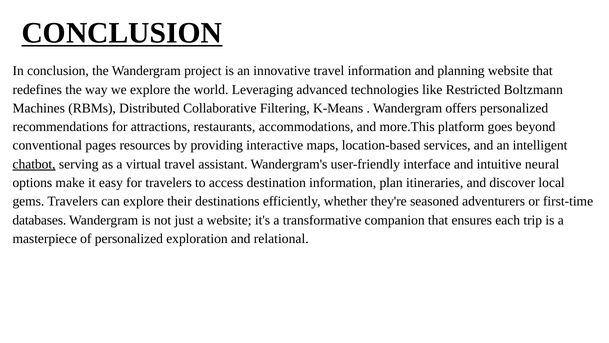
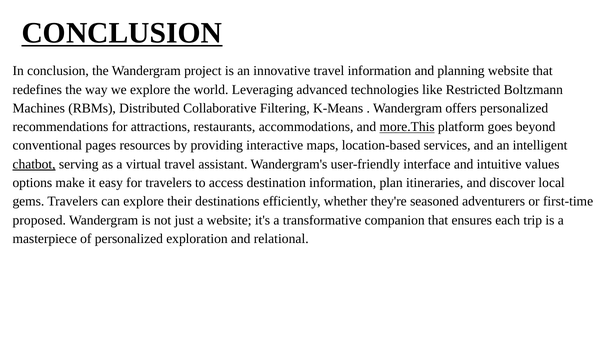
more.This underline: none -> present (407, 127)
neural: neural -> values (542, 164)
databases: databases -> proposed (39, 220)
